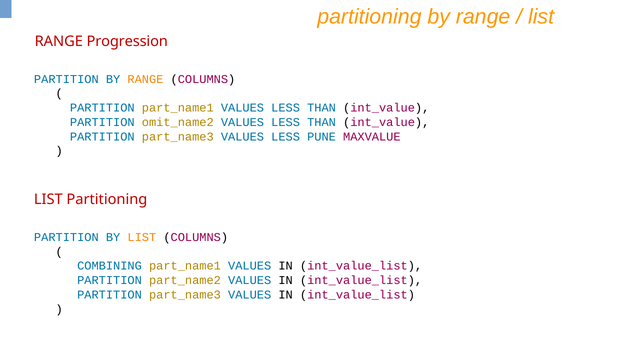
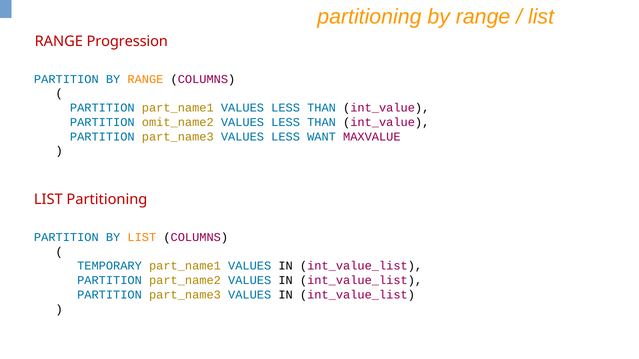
PUNE: PUNE -> WANT (322, 137)
COMBINING: COMBINING -> TEMPORARY (109, 266)
